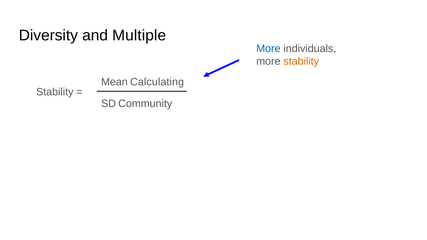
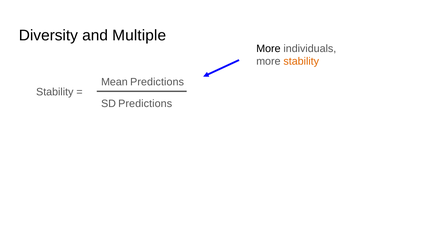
More colour: blue -> black (268, 49)
Mean Calculating: Calculating -> Predictions (157, 82)
SD Community: Community -> Predictions (145, 104)
